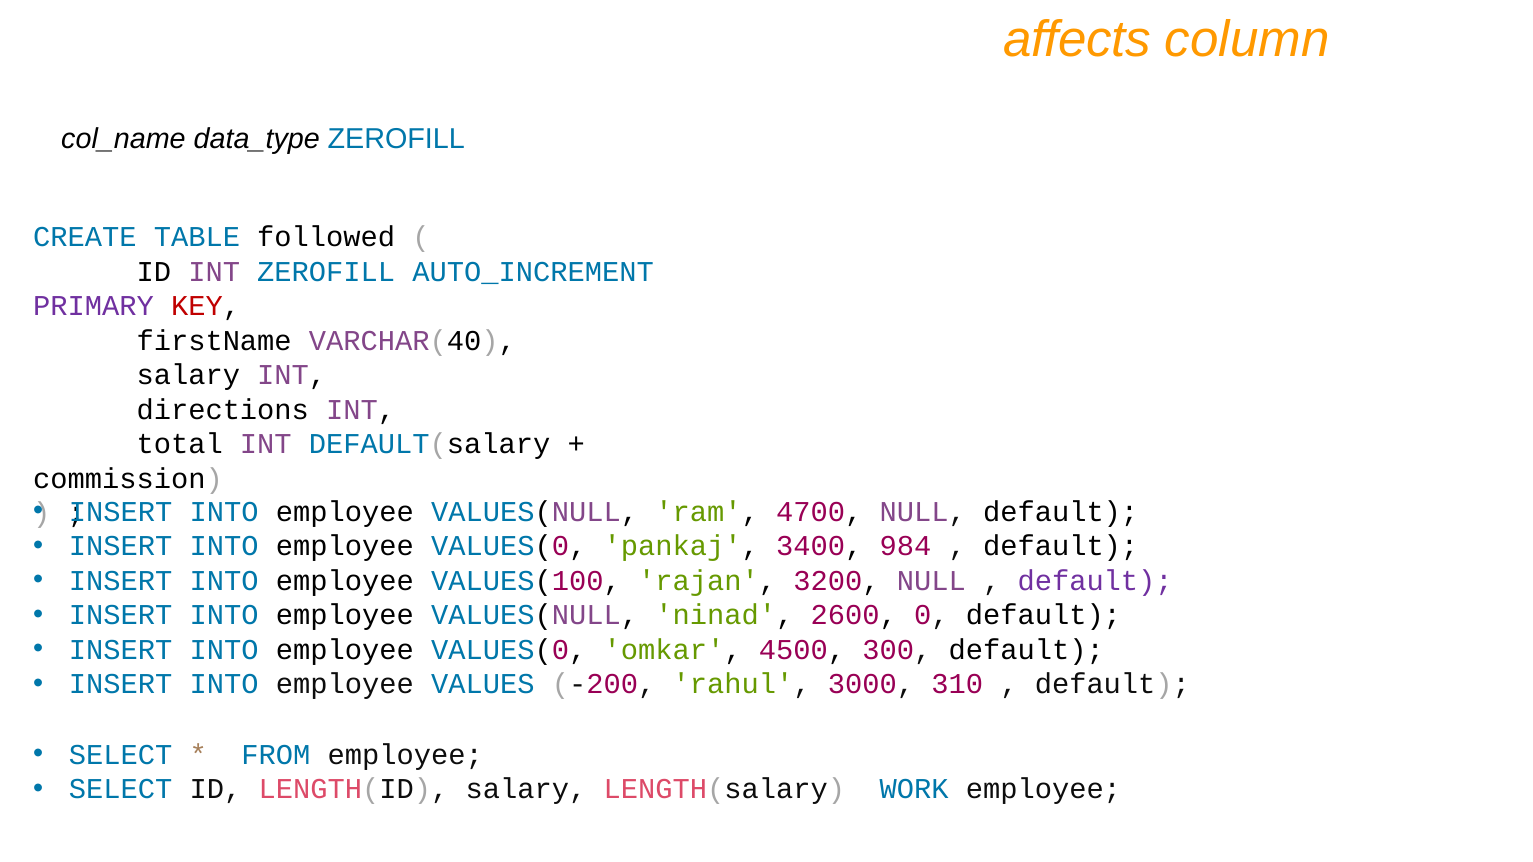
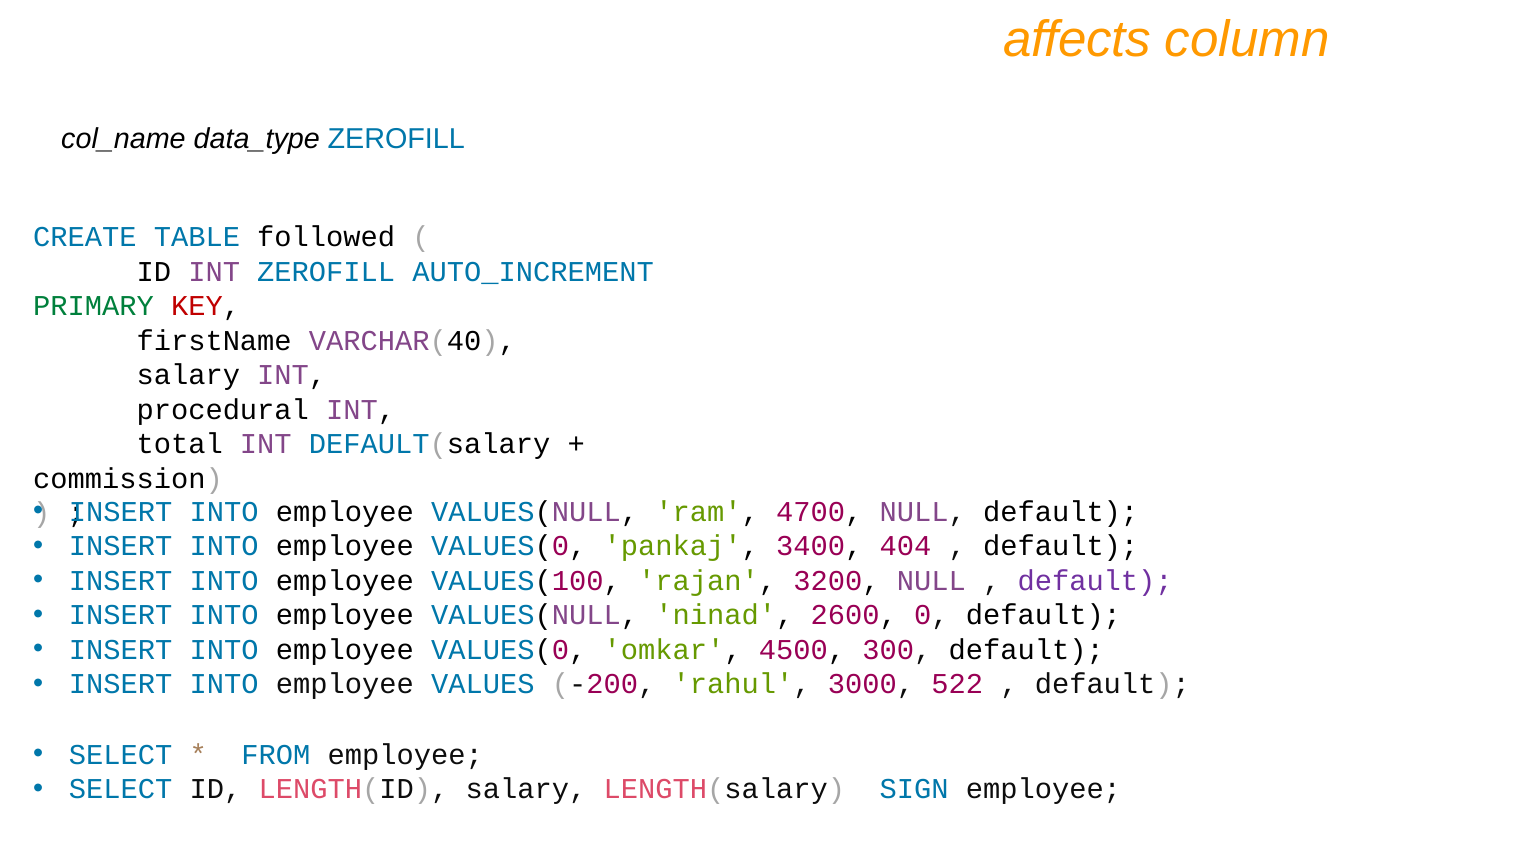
PRIMARY colour: purple -> green (93, 306)
directions: directions -> procedural (223, 410)
984: 984 -> 404 (905, 546)
310: 310 -> 522 (957, 684)
WORK: WORK -> SIGN (914, 790)
